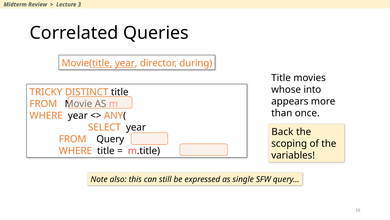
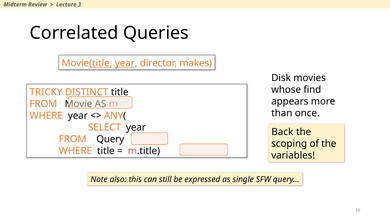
during: during -> makes (196, 63)
Title: Title -> Disk (281, 78)
into: into -> find (312, 89)
